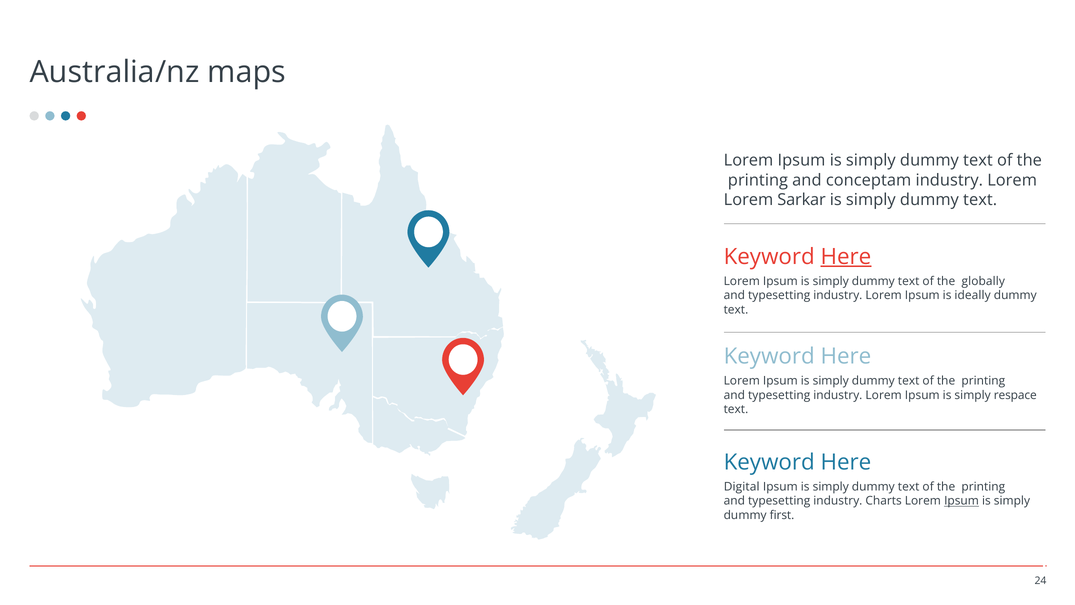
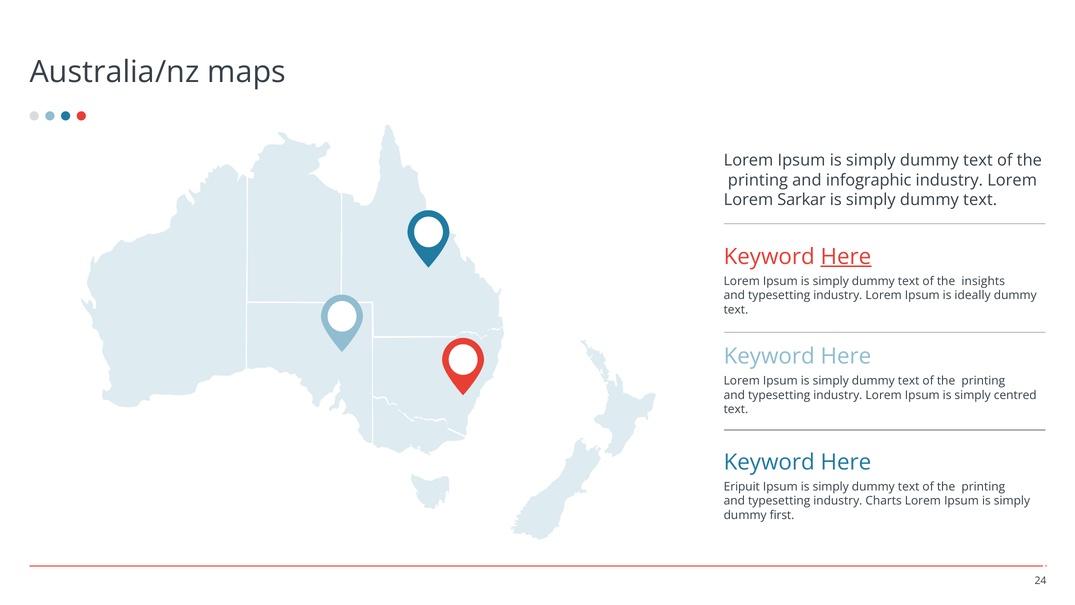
conceptam: conceptam -> infographic (869, 180)
globally: globally -> insights (983, 281)
respace: respace -> centred (1015, 395)
Digital: Digital -> Eripuit (742, 486)
Ipsum underline: present -> none (961, 501)
